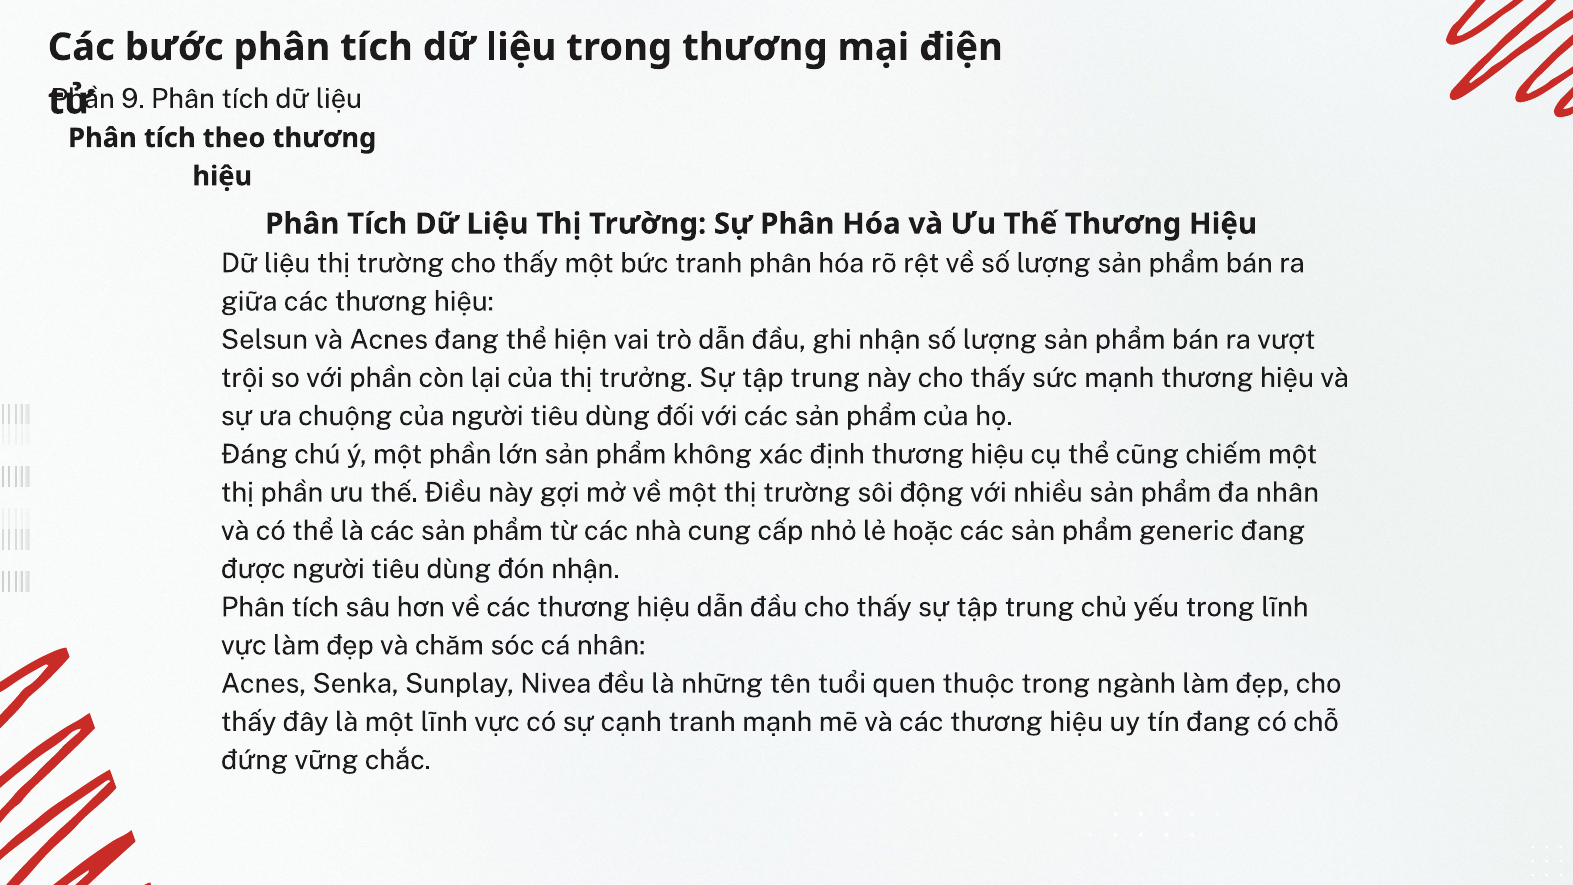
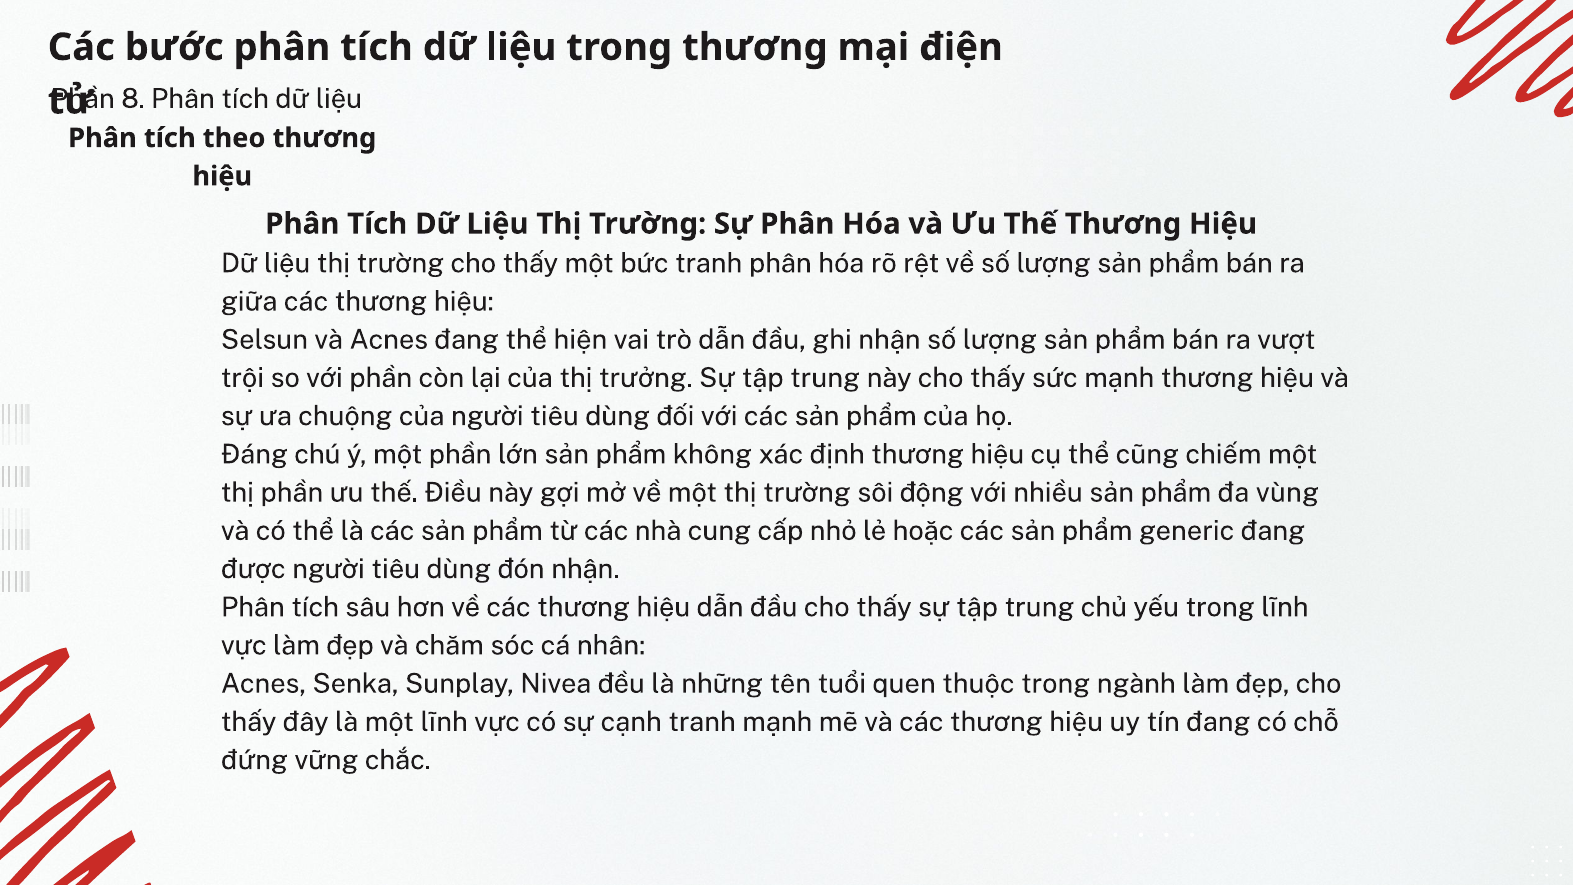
9: 9 -> 8 (133, 99)
đa nhân: nhân -> vùng (1287, 492)
